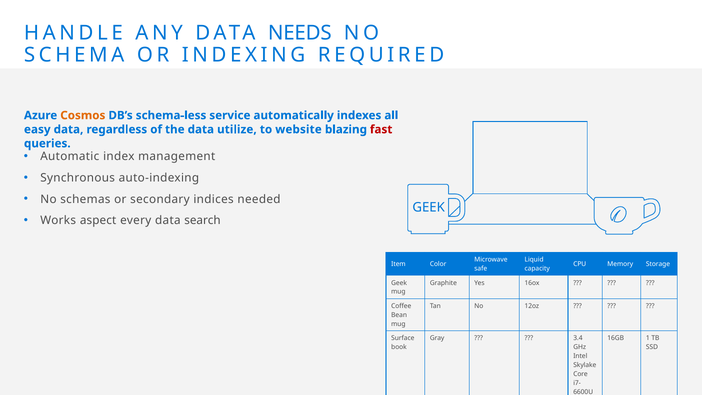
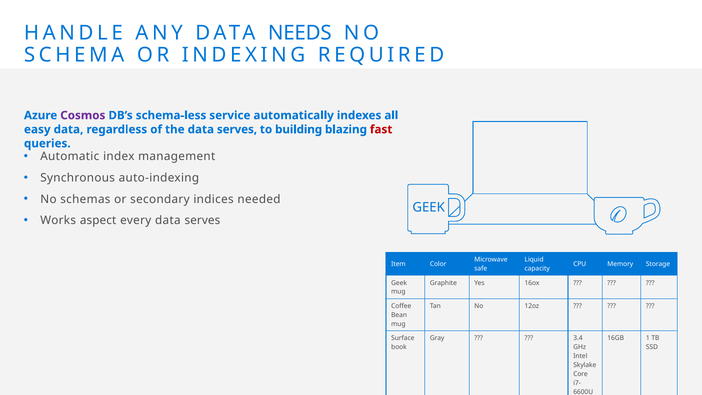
Cosmos colour: orange -> purple (83, 115)
the data utilize: utilize -> serves (237, 129)
website: website -> building (299, 129)
every data search: search -> serves (202, 221)
